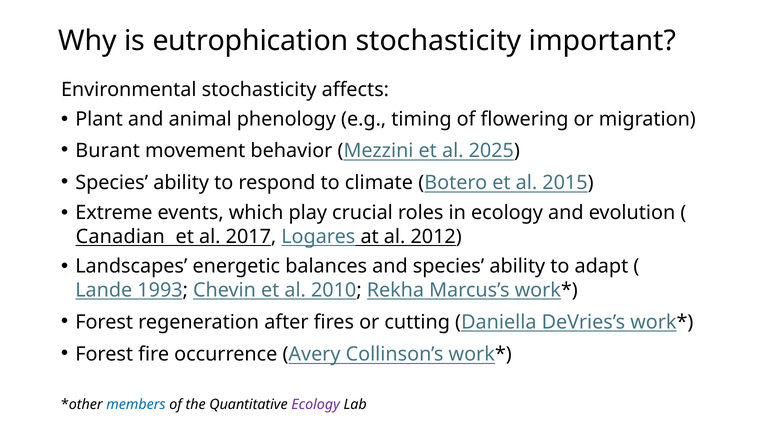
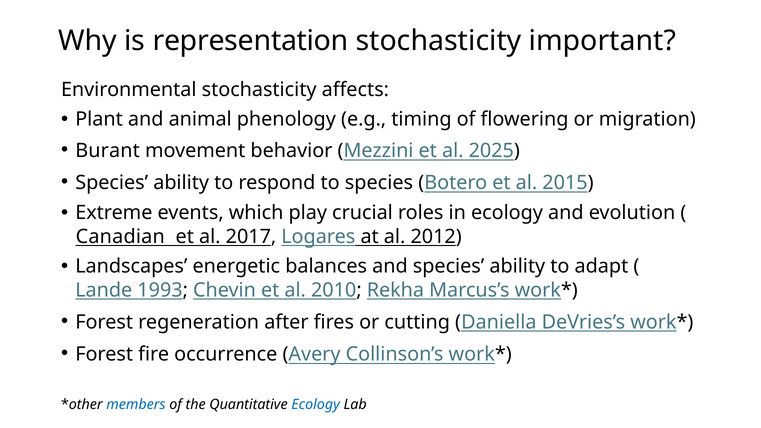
eutrophication: eutrophication -> representation (251, 41)
to climate: climate -> species (379, 183)
Ecology colour: purple -> blue (316, 405)
